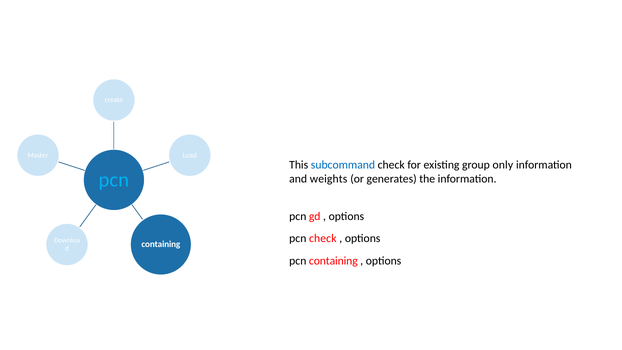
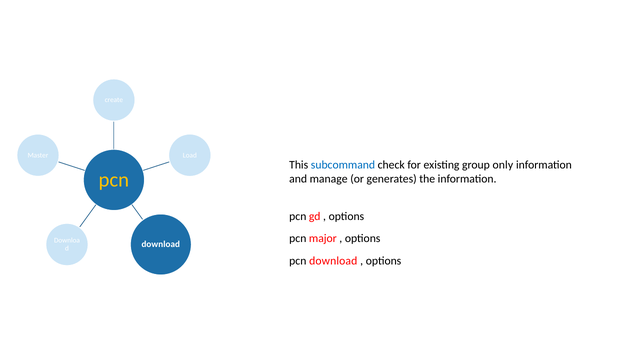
pcn colour: light blue -> yellow (114, 180)
weights: weights -> manage (329, 179)
pcn check: check -> major (323, 238)
containing: containing -> download (161, 244)
pcn containing: containing -> download (333, 261)
